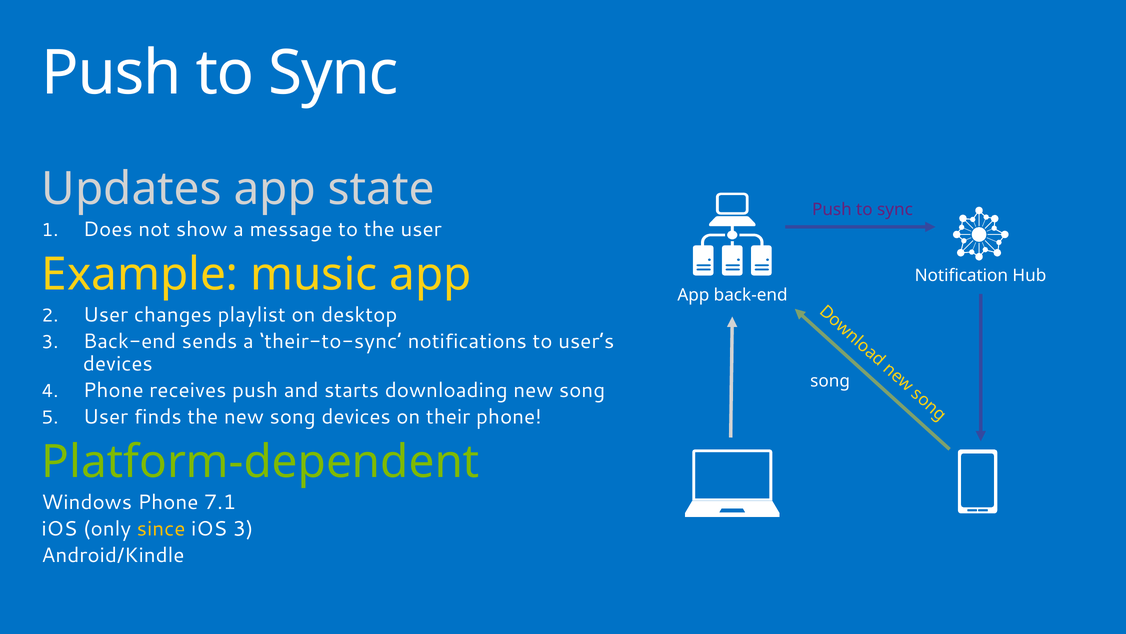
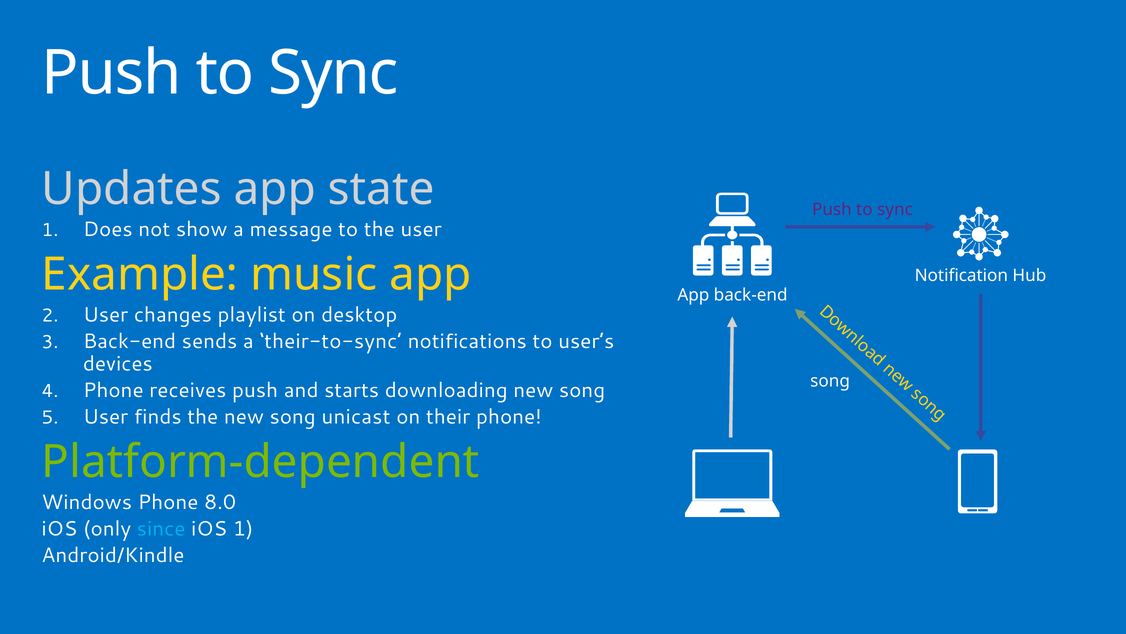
song devices: devices -> unicast (356, 416)
7.1: 7.1 -> 8.0 (220, 502)
since colour: yellow -> light blue (161, 528)
iOS 3: 3 -> 1 (243, 528)
